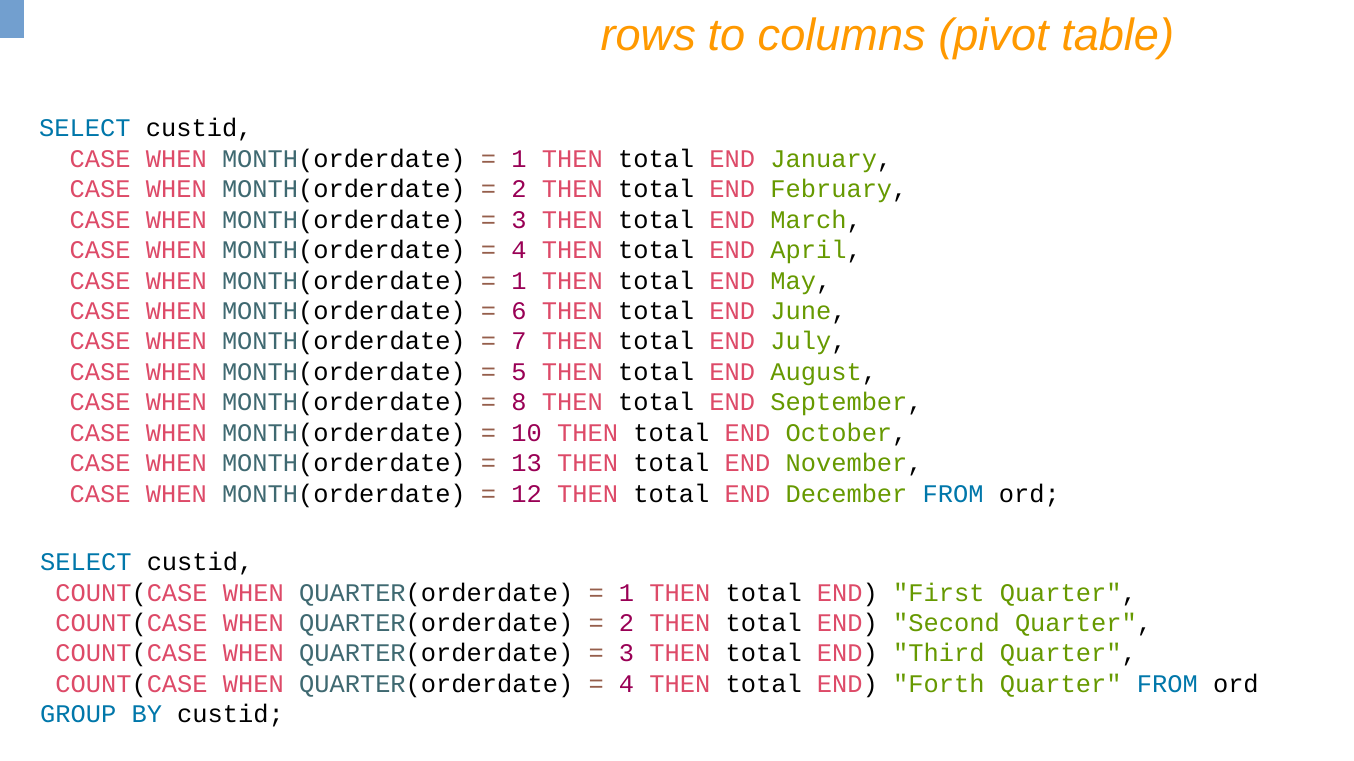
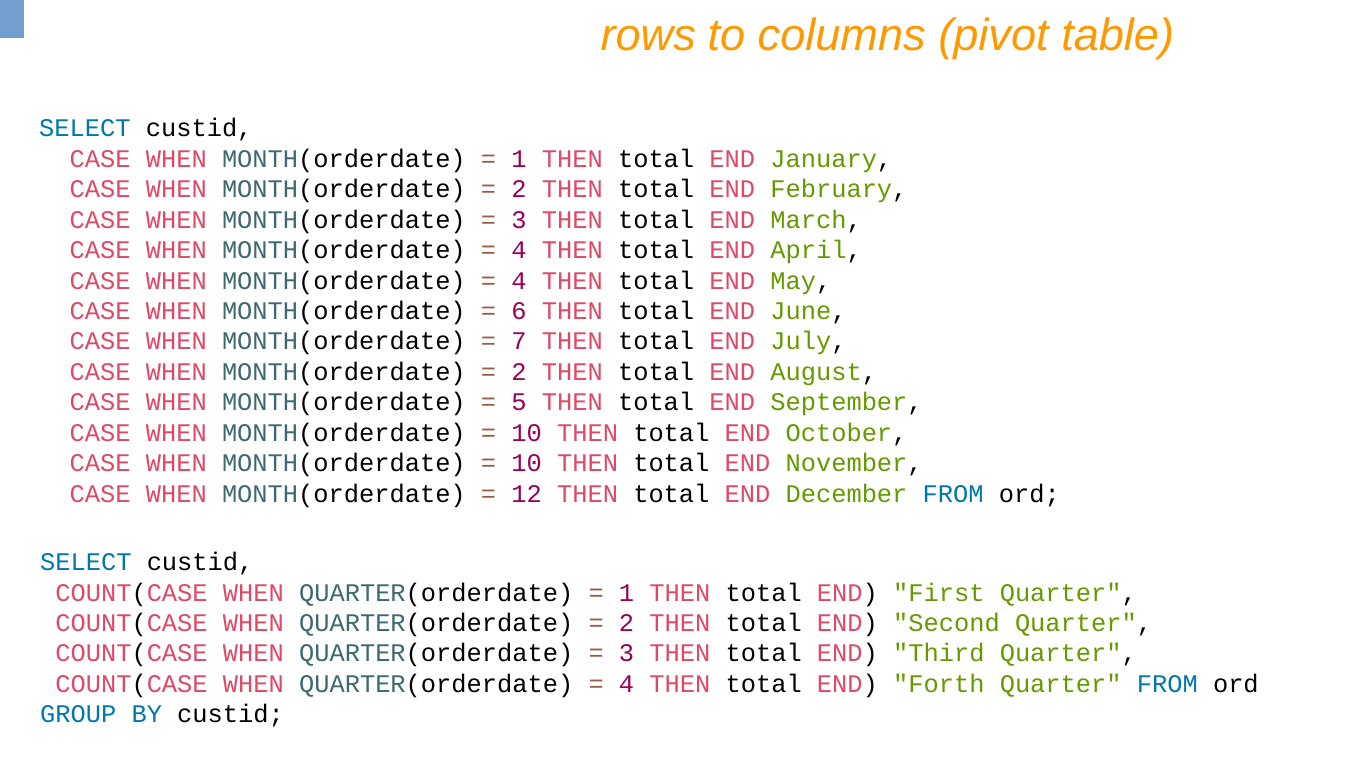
1: 1 -> 4 (519, 281)
5: 5 -> 2 (519, 372)
8: 8 -> 5 (519, 403)
13: 13 -> 10 (527, 464)
